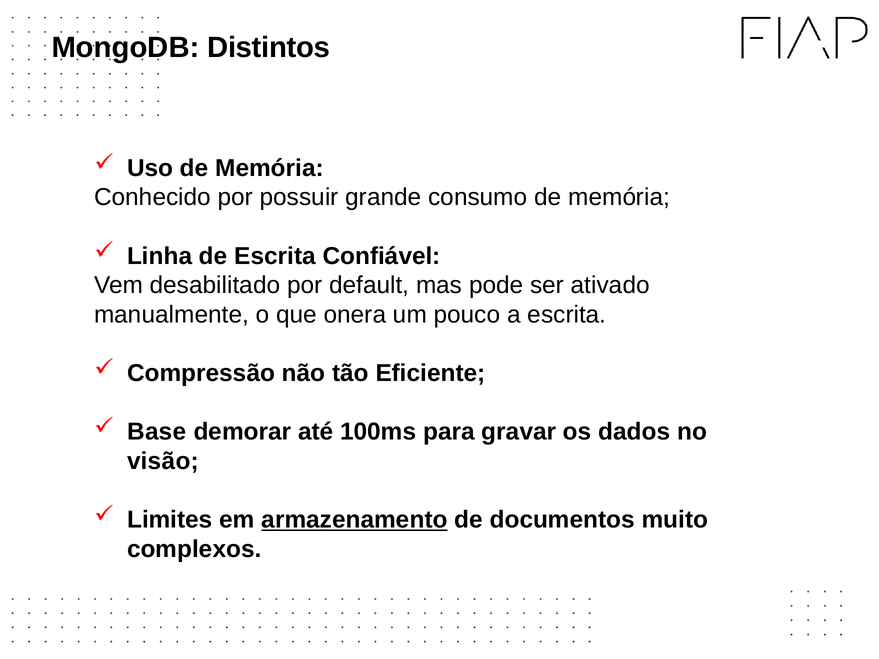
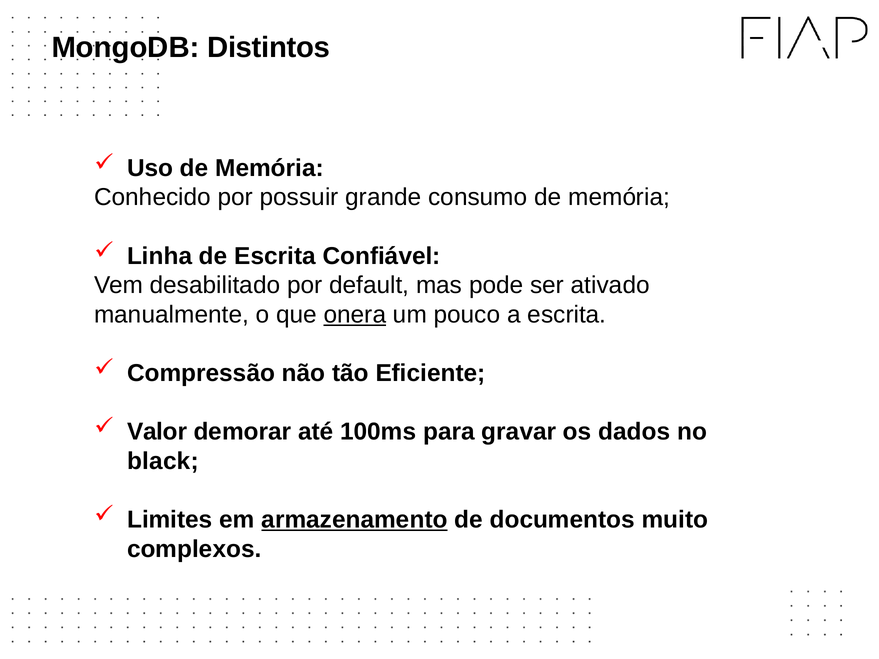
onera underline: none -> present (355, 315)
Base: Base -> Valor (157, 432)
visão: visão -> black (163, 461)
